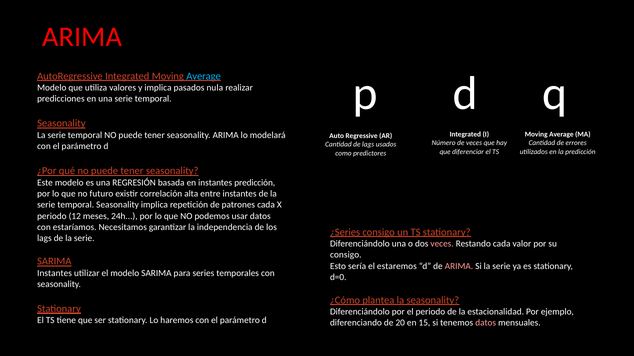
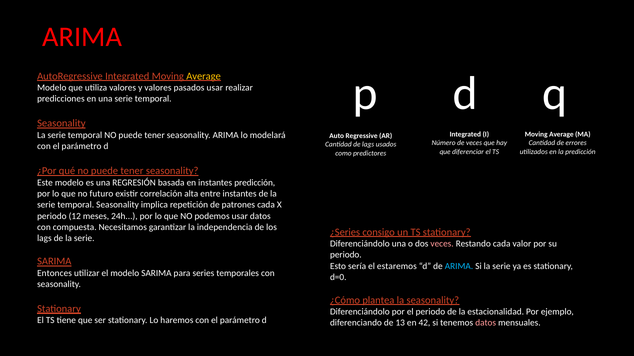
Average colour: light blue -> yellow (204, 76)
y implica: implica -> valores (158, 88)
pasados nula: nula -> usar (215, 88)
estaríamos: estaríamos -> compuesta (75, 227)
consigo: consigo -> periodo (346, 255)
ARIMA colour: pink -> light blue (459, 266)
Instantes: Instantes -> Entonces (55, 273)
20: 20 -> 13 (400, 324)
15: 15 -> 42 (424, 324)
